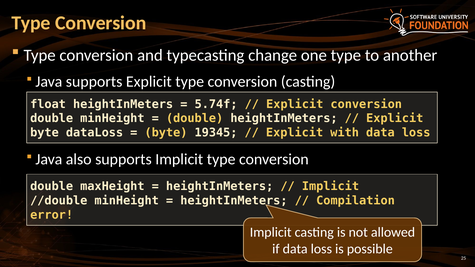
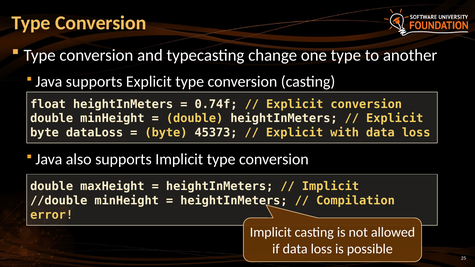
5.74f: 5.74f -> 0.74f (216, 104)
19345: 19345 -> 45373 (216, 133)
